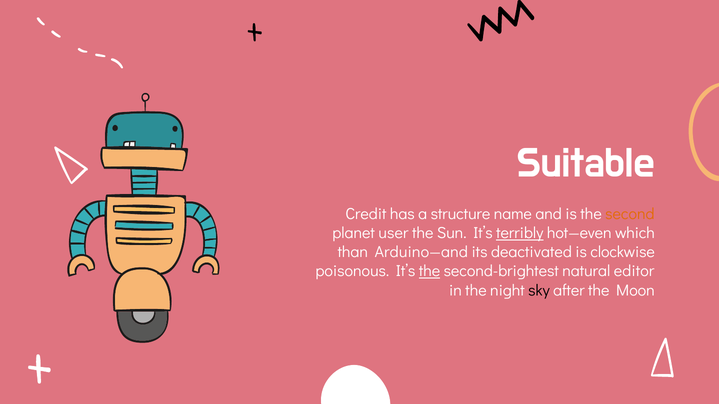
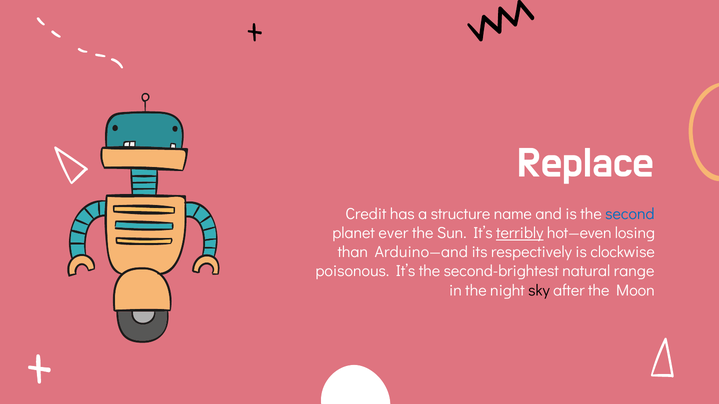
Suitable: Suitable -> Replace (586, 163)
second colour: orange -> blue (630, 214)
user: user -> ever (393, 233)
which: which -> losing (635, 233)
deactivated: deactivated -> respectively (531, 252)
the underline: present -> none (430, 272)
editor: editor -> range (634, 272)
